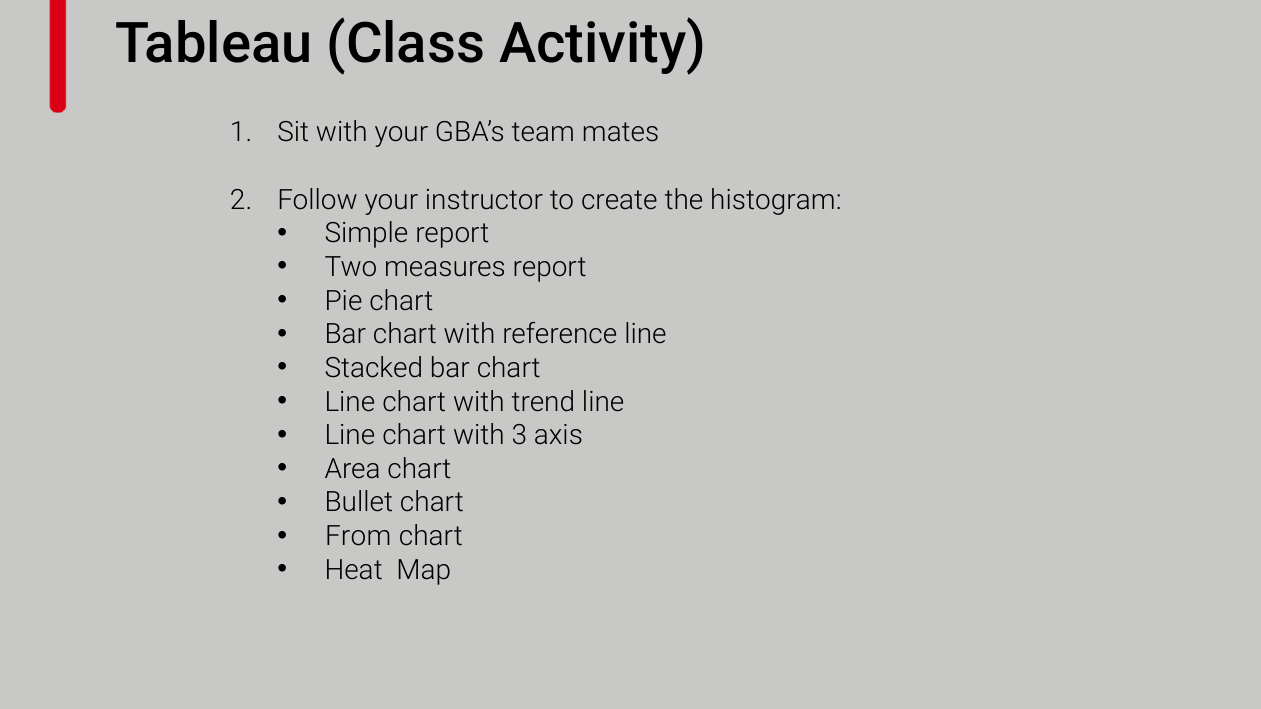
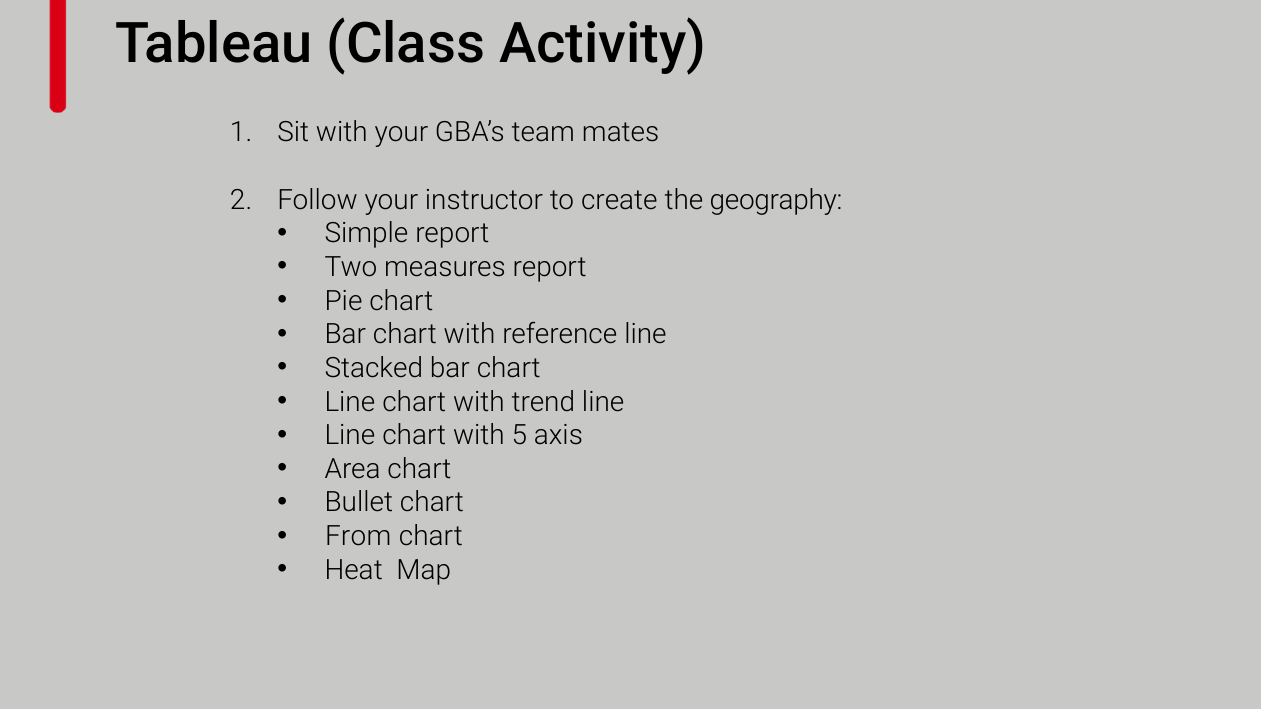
histogram: histogram -> geography (776, 200)
3: 3 -> 5 (519, 436)
